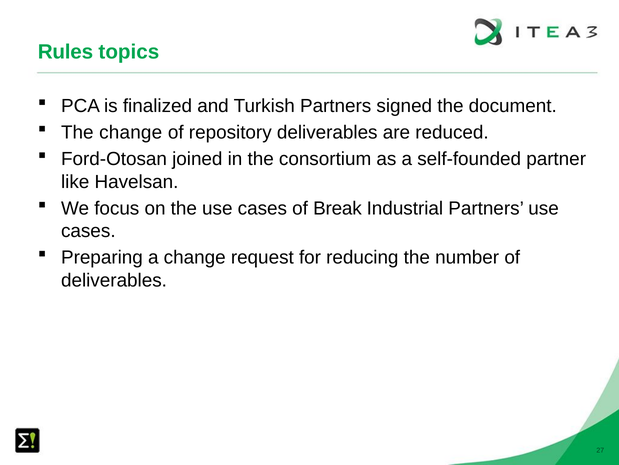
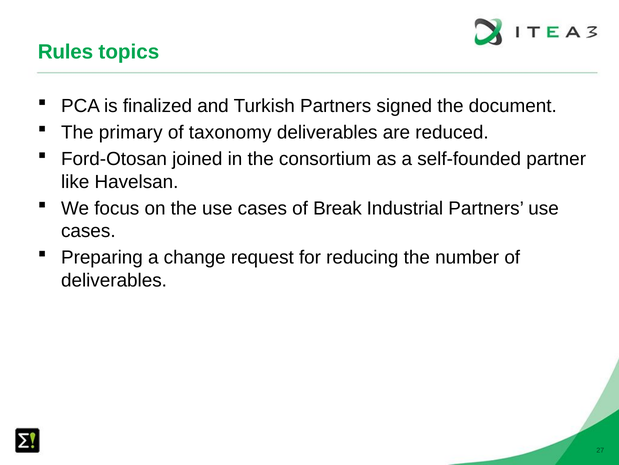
The change: change -> primary (131, 132)
repository: repository -> taxonomy (230, 132)
